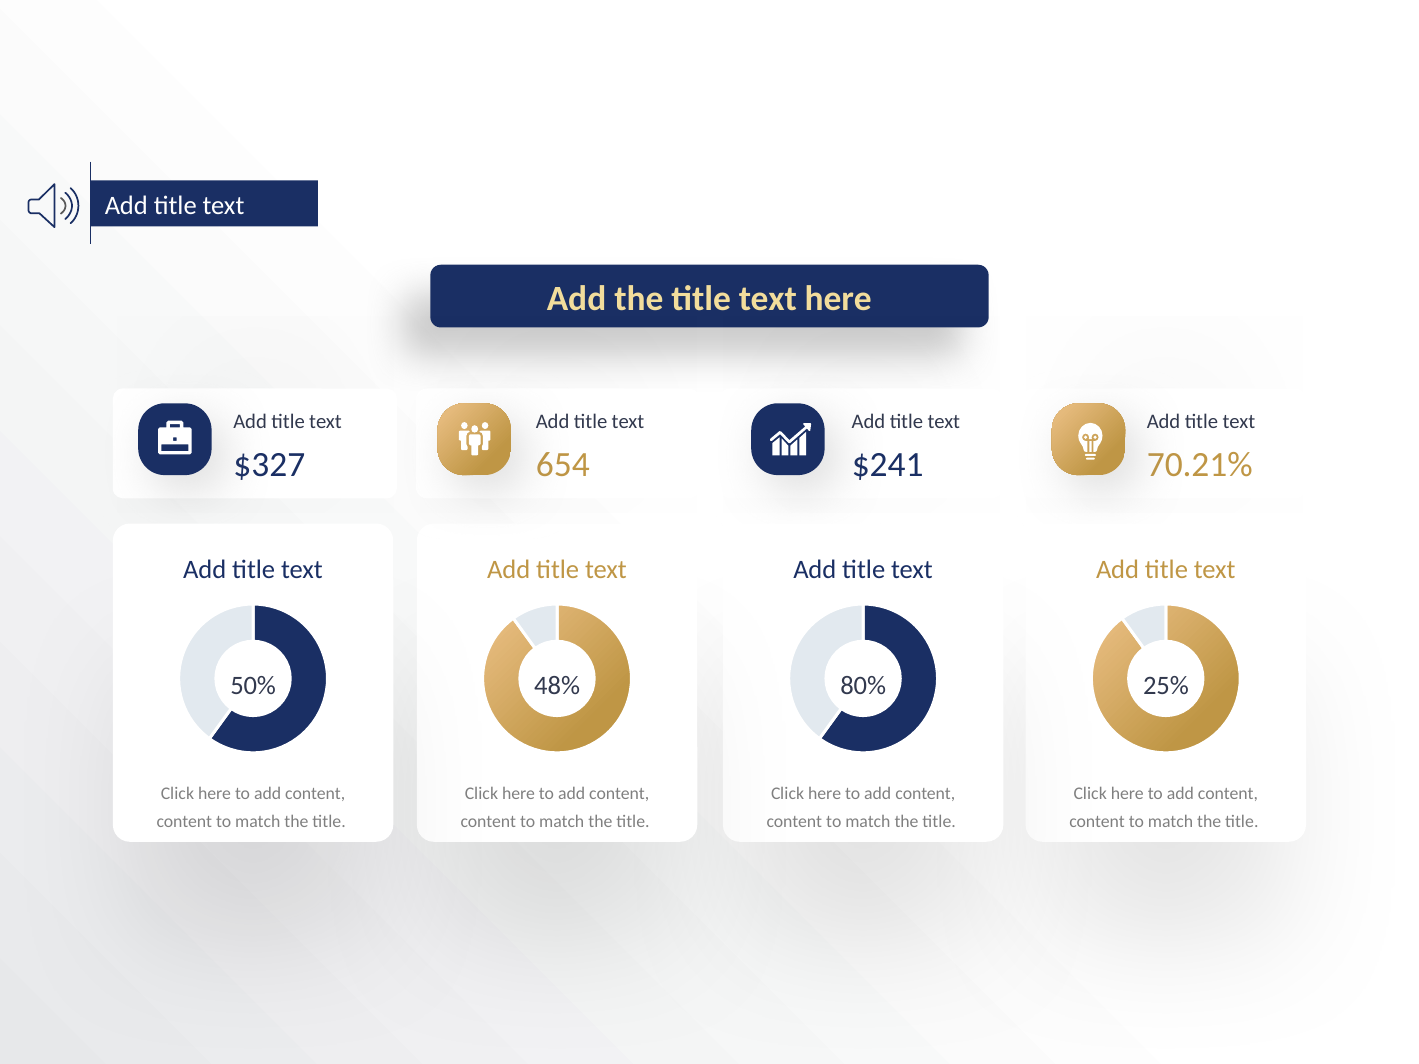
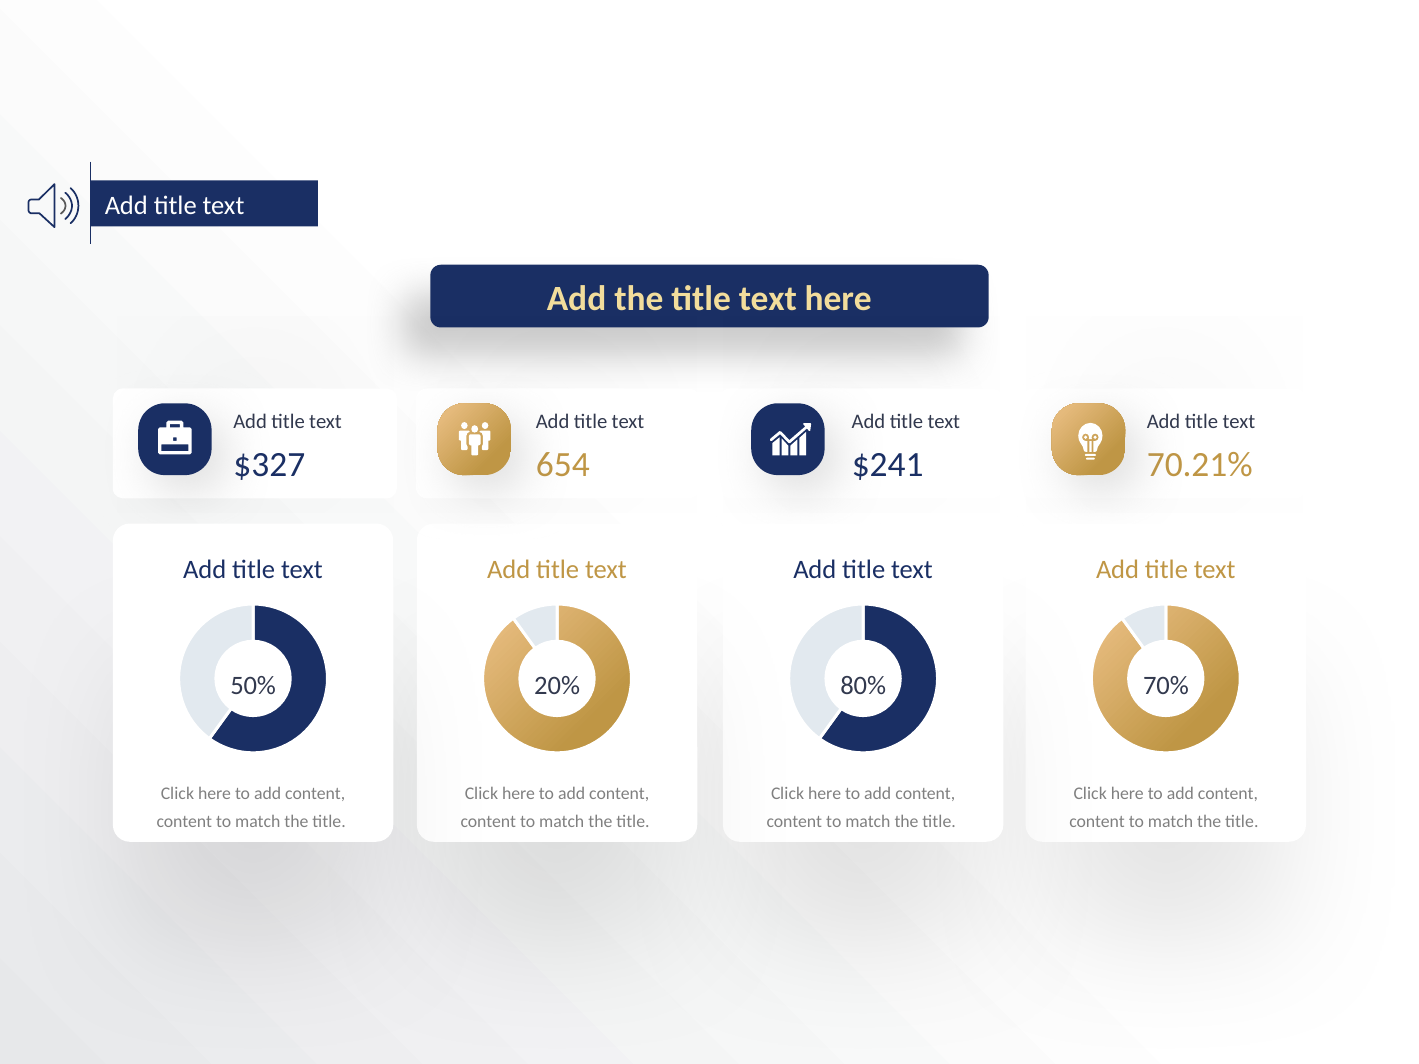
48%: 48% -> 20% (557, 685)
25%: 25% -> 70% (1166, 685)
